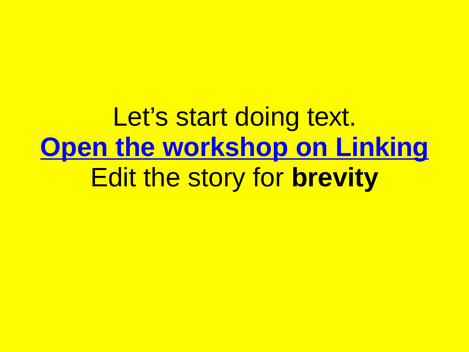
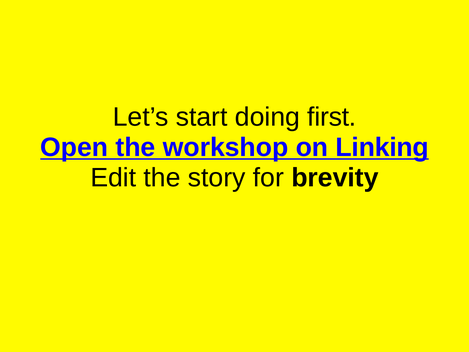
text: text -> first (332, 117)
